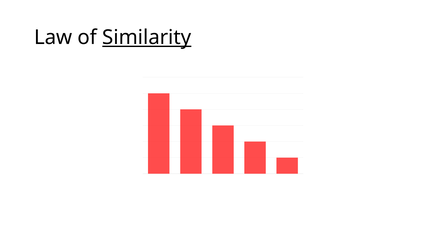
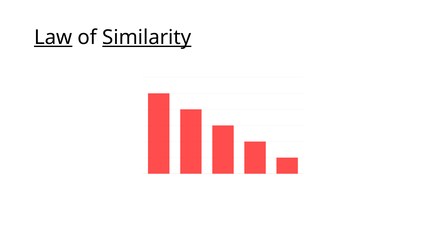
Law underline: none -> present (53, 37)
